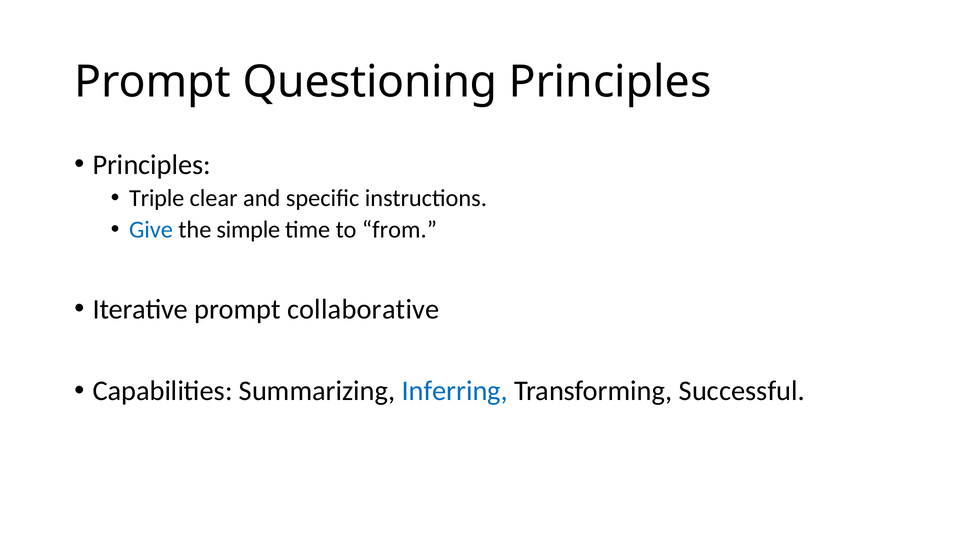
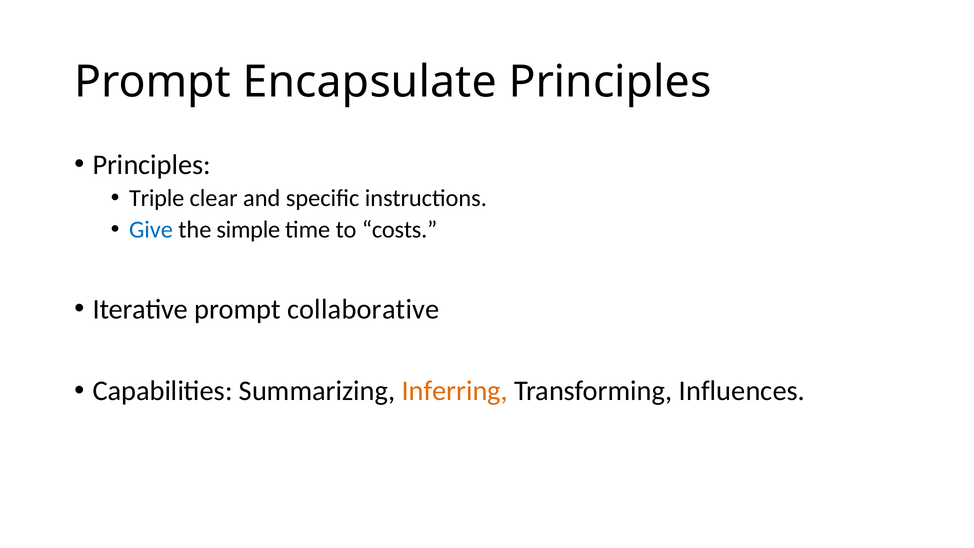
Questioning: Questioning -> Encapsulate (370, 82)
from: from -> costs (400, 230)
Inferring colour: blue -> orange (455, 391)
Successful: Successful -> Influences (742, 391)
